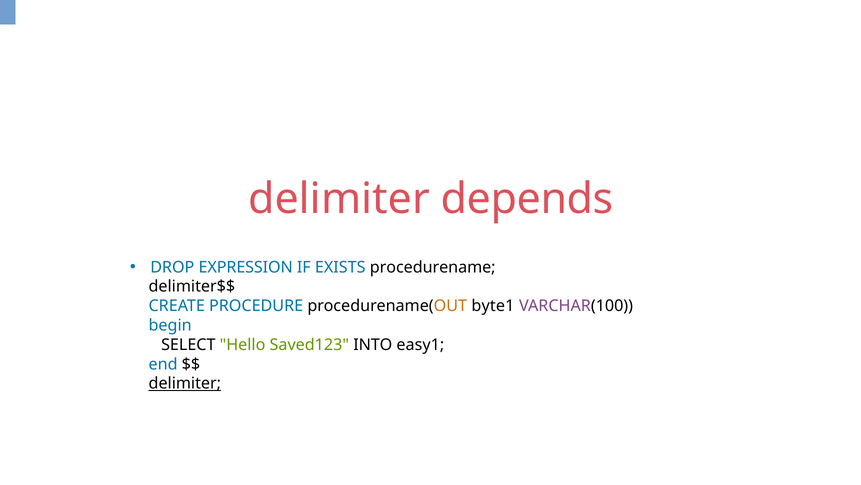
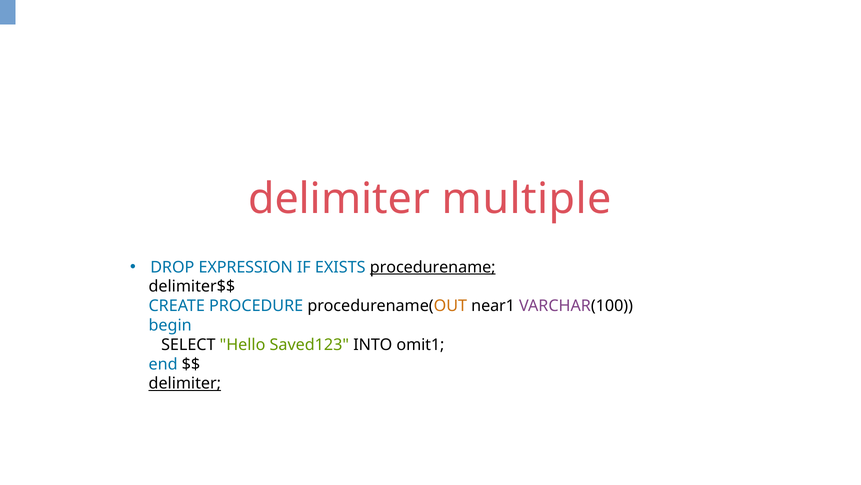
depends: depends -> multiple (527, 199)
procedurename underline: none -> present (433, 267)
byte1: byte1 -> near1 (493, 306)
easy1: easy1 -> omit1 (420, 344)
